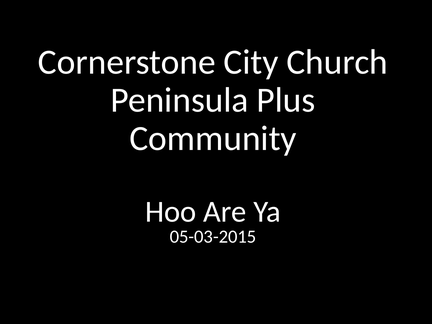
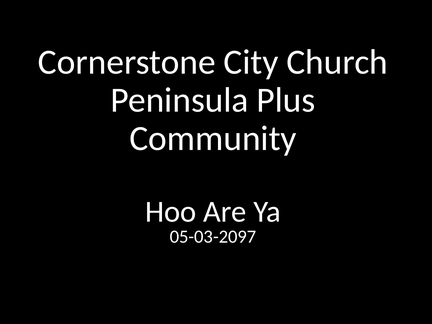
05-03-2015: 05-03-2015 -> 05-03-2097 (213, 237)
